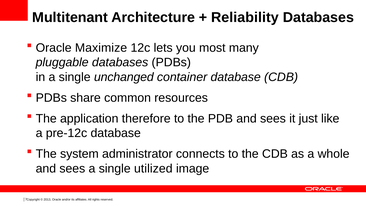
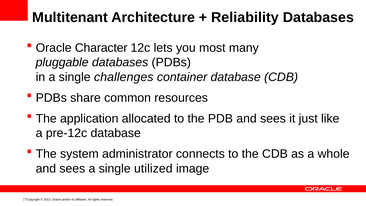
Maximize: Maximize -> Character (101, 48)
unchanged: unchanged -> challenges (124, 77)
therefore: therefore -> allocated (146, 118)
